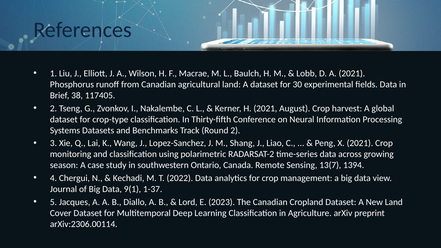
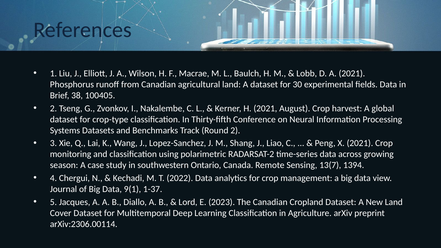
117405: 117405 -> 100405 (100, 96)
